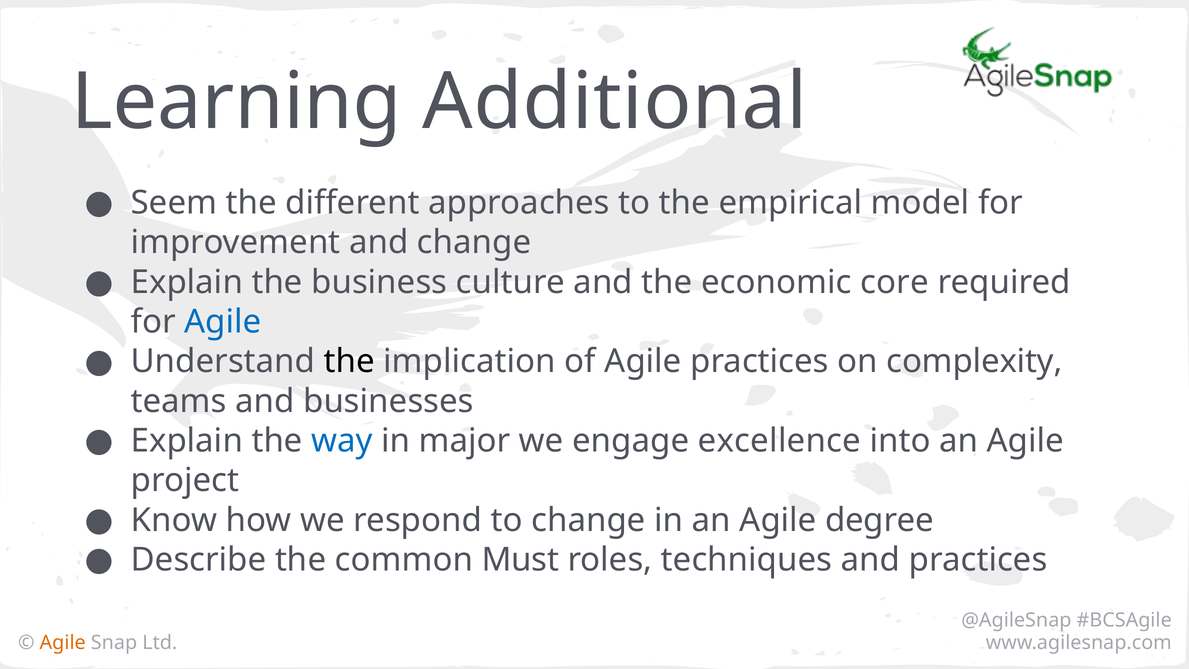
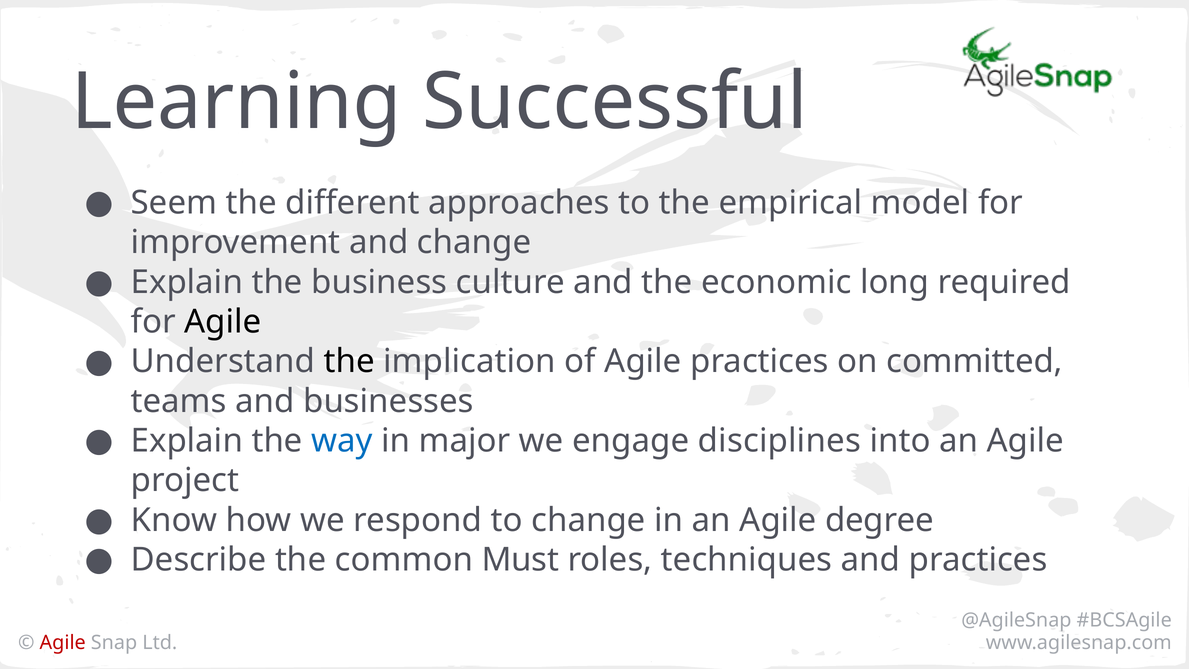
Additional: Additional -> Successful (615, 102)
core: core -> long (895, 282)
Agile colour: blue -> black (223, 322)
complexity: complexity -> committed (974, 361)
excellence: excellence -> disciplines (779, 441)
Agile colour: orange -> red (63, 643)
